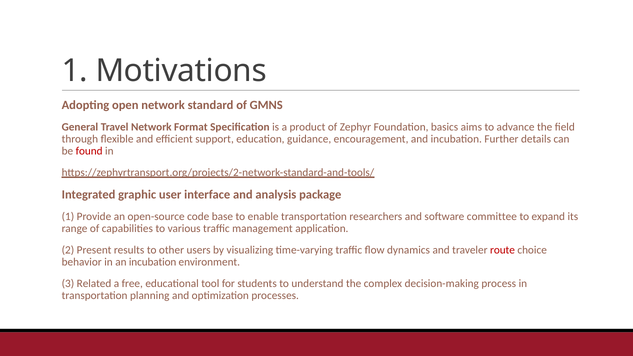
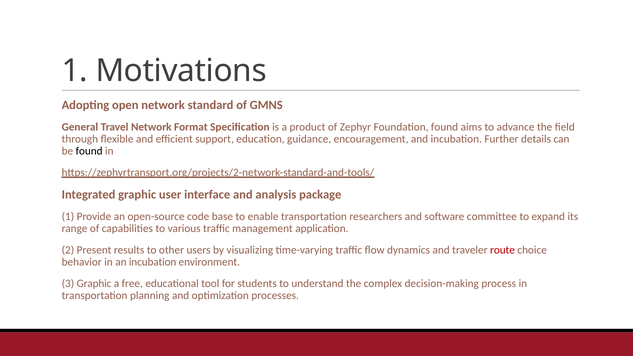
Foundation basics: basics -> found (445, 127)
found colour: red -> black (89, 151)
3 Related: Related -> Graphic (94, 284)
